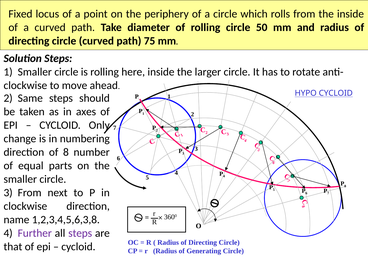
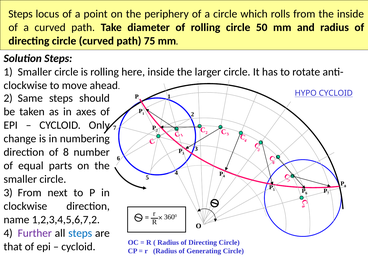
Fixed: Fixed -> Steps (20, 14)
1,2,3,4,5,6,3,8: 1,2,3,4,5,6,3,8 -> 1,2,3,4,5,6,7,2 (66, 220)
steps colour: purple -> blue (80, 233)
